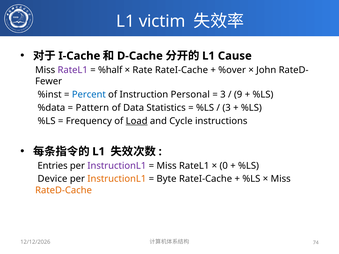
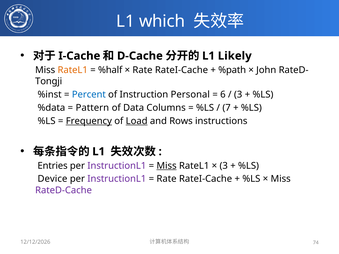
victim: victim -> which (162, 21)
Cause: Cause -> Likely (235, 56)
RateL1 colour: purple -> orange (73, 70)
%over: %over -> %path (232, 70)
Fewer: Fewer -> Tongji (49, 81)
3: 3 -> 6 (223, 95)
9: 9 -> 3 (238, 95)
Statistics: Statistics -> Columns (166, 108)
3: 3 -> 7 (227, 108)
Frequency underline: none -> present (89, 121)
Cycle: Cycle -> Rows (181, 121)
Miss underline: none -> present (167, 166)
0: 0 -> 3 (224, 166)
InstructionL1 colour: orange -> purple (117, 179)
Byte: Byte -> Rate (167, 179)
RateD-Cache colour: orange -> purple (64, 190)
